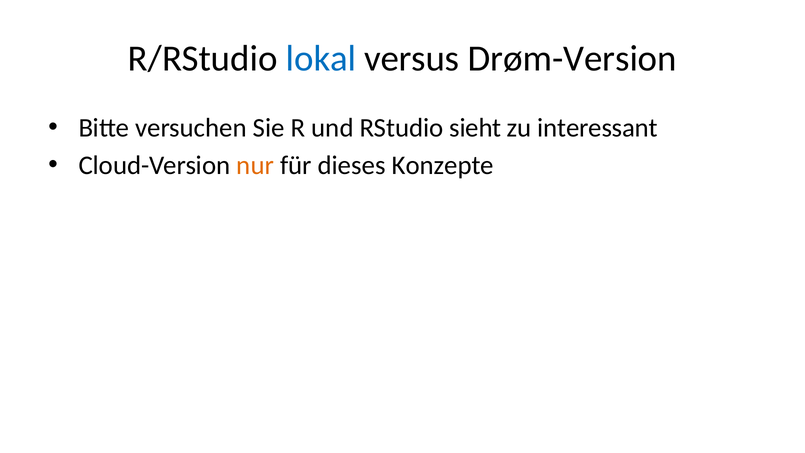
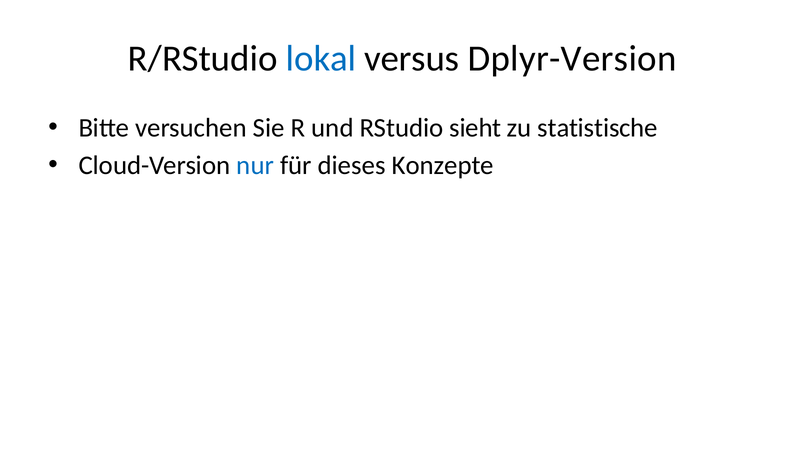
Drøm-Version: Drøm-Version -> Dplyr-Version (572, 58)
interessant: interessant -> statistische (598, 128)
nur colour: orange -> blue (255, 165)
